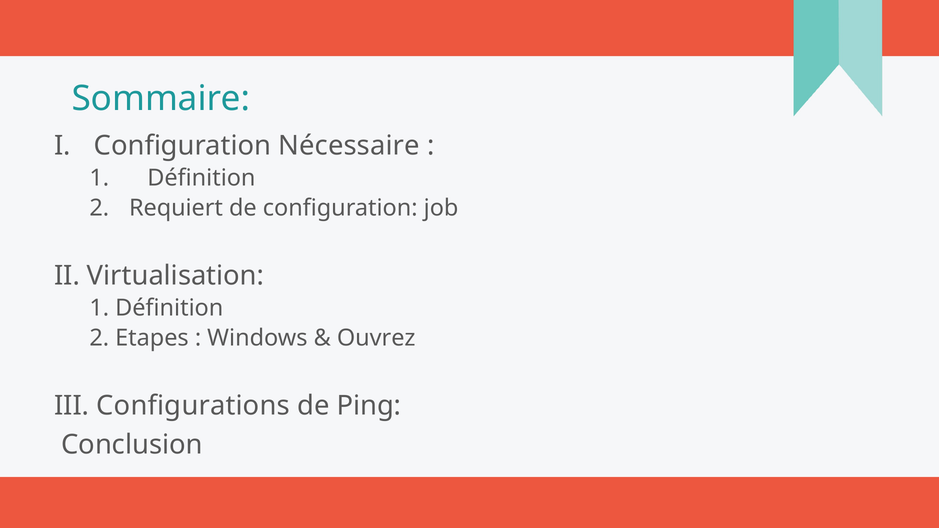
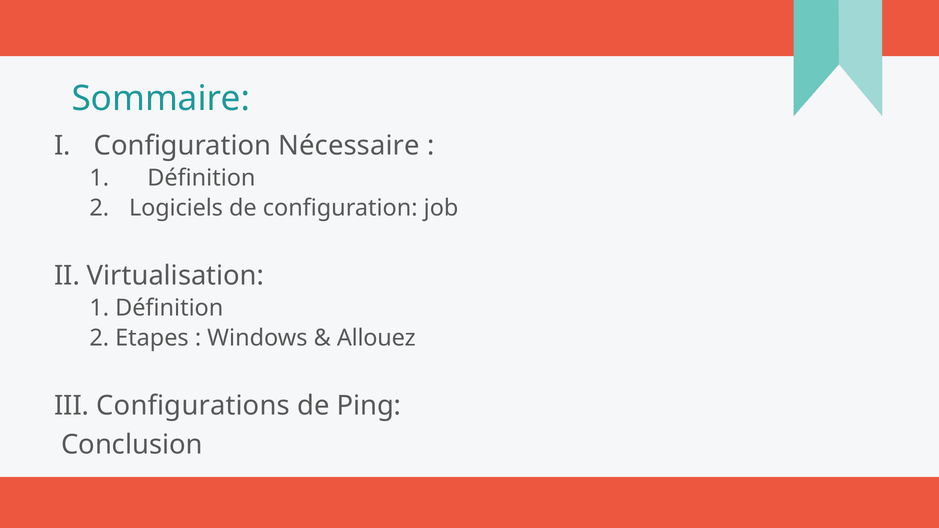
Requiert: Requiert -> Logiciels (176, 208)
Ouvrez: Ouvrez -> Allouez (376, 338)
